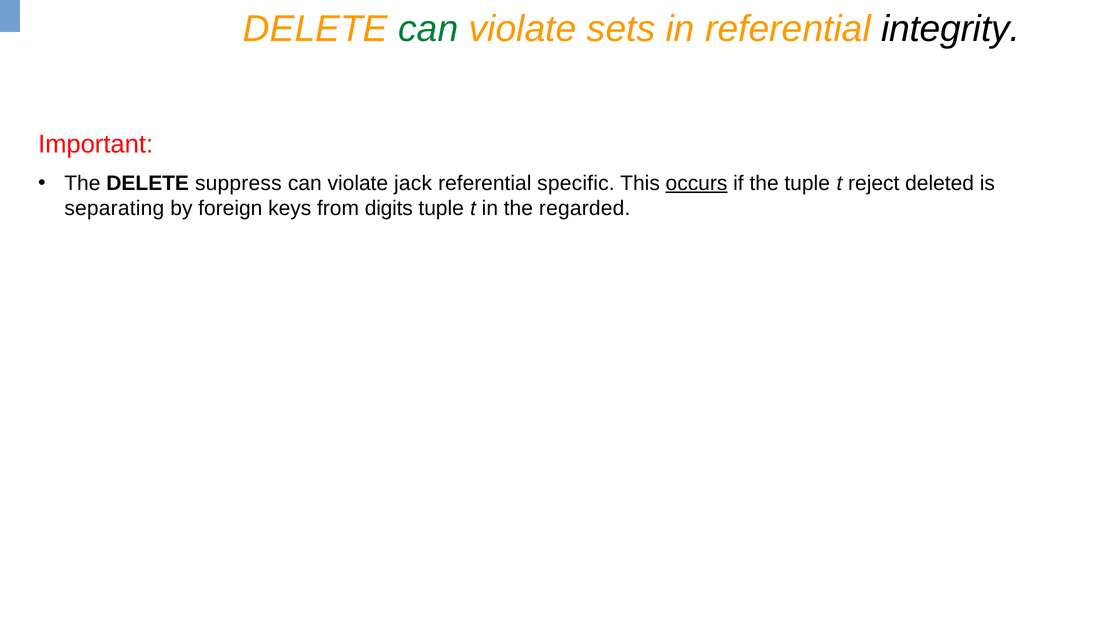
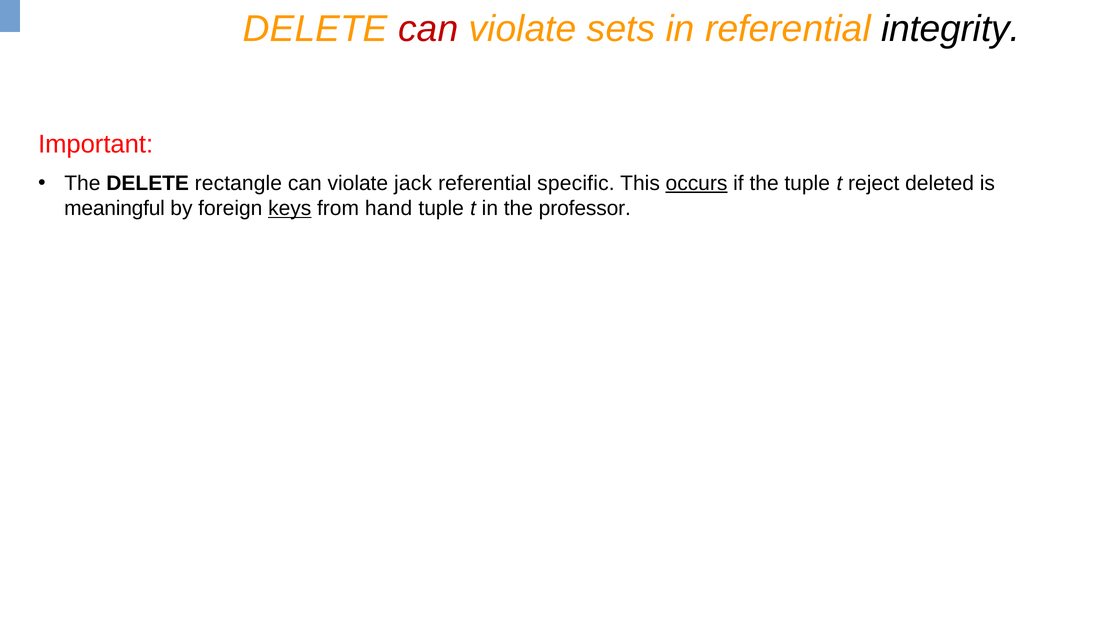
can colour: green -> red (428, 29)
suppress: suppress -> rectangle (238, 183)
separating: separating -> meaningful (115, 208)
keys underline: none -> present (290, 208)
digits: digits -> hand (389, 208)
regarded: regarded -> professor (585, 208)
